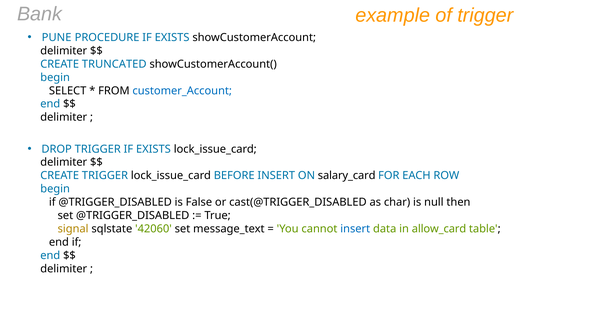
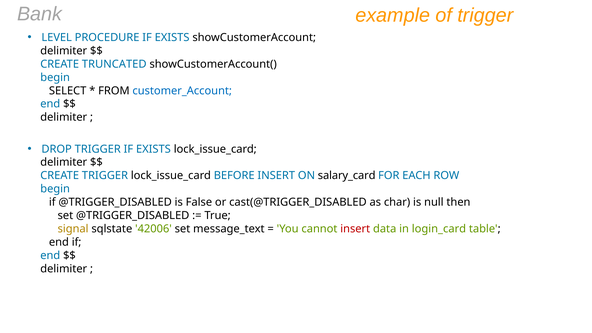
PUNE: PUNE -> LEVEL (57, 37)
42060: 42060 -> 42006 (153, 229)
insert colour: blue -> red (355, 229)
allow_card: allow_card -> login_card (439, 229)
